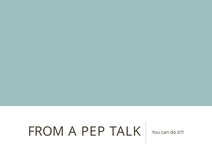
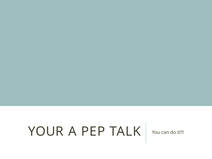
FROM: FROM -> YOUR (46, 131)
